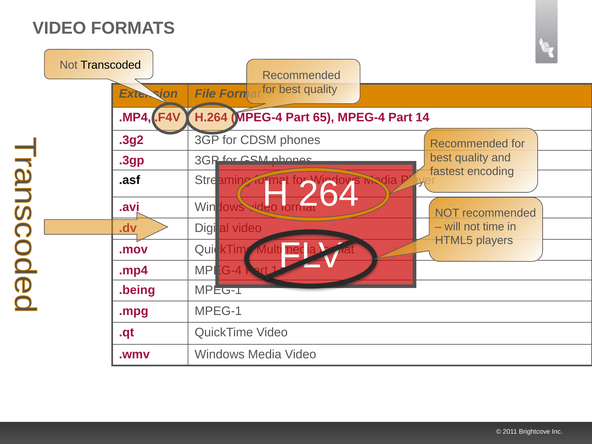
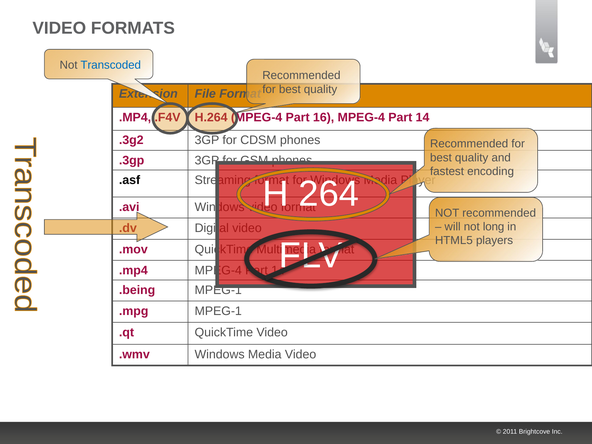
Transcoded colour: black -> blue (111, 65)
65: 65 -> 16 (324, 117)
time: time -> long (494, 227)
